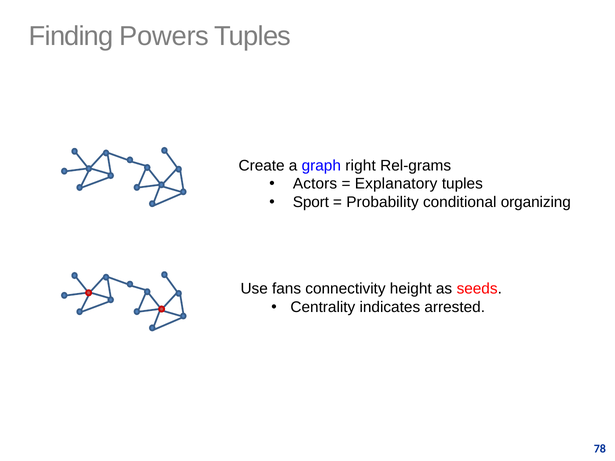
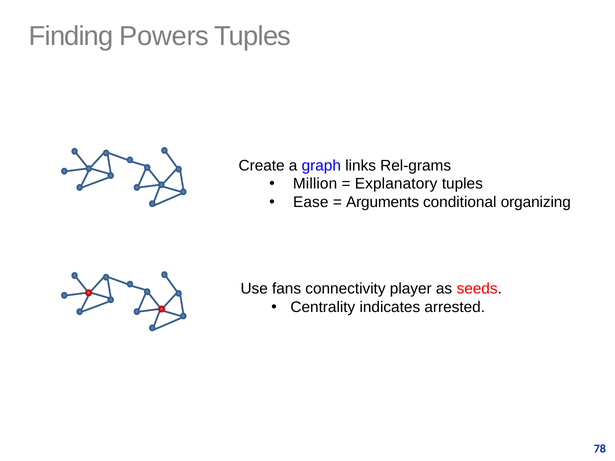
right: right -> links (361, 166)
Actors: Actors -> Million (315, 184)
Sport: Sport -> Ease (311, 202)
Probability: Probability -> Arguments (383, 202)
height: height -> player (411, 289)
